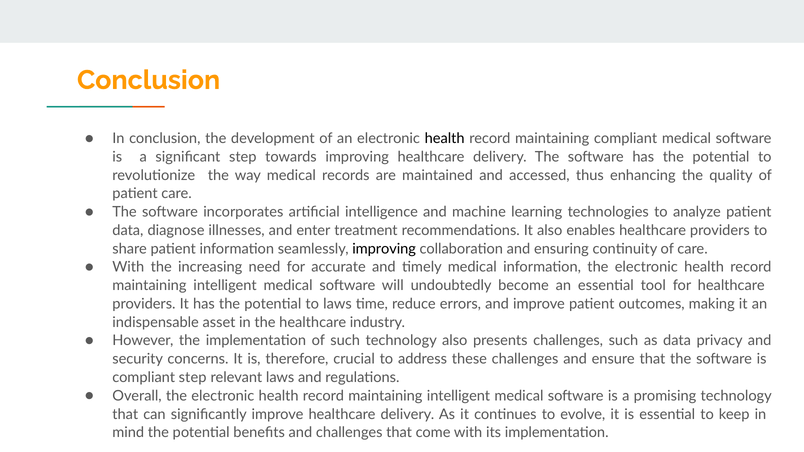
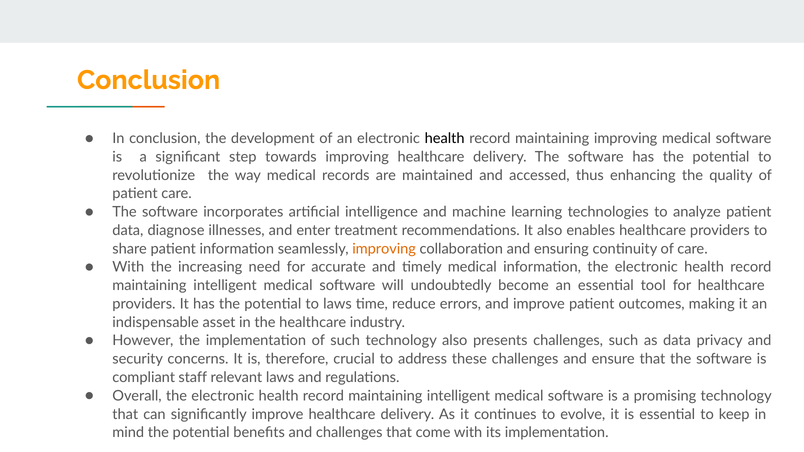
maintaining compliant: compliant -> improving (626, 139)
improving colour: black -> orange (384, 249)
compliant step: step -> staff (193, 378)
